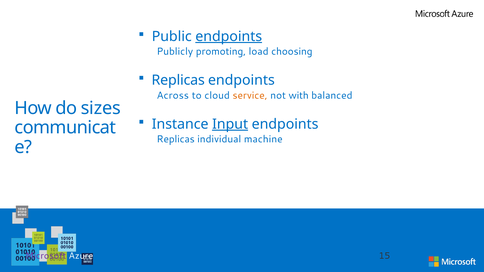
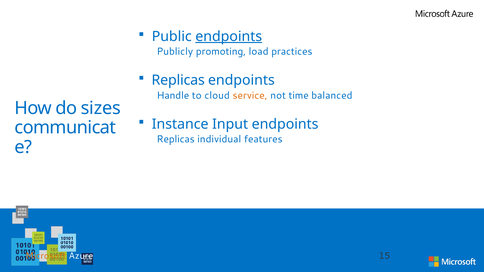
choosing: choosing -> practices (292, 52)
Across: Across -> Handle (173, 96)
with: with -> time (299, 96)
Input underline: present -> none (230, 124)
machine: machine -> features (263, 139)
Microsoft colour: purple -> orange (46, 256)
